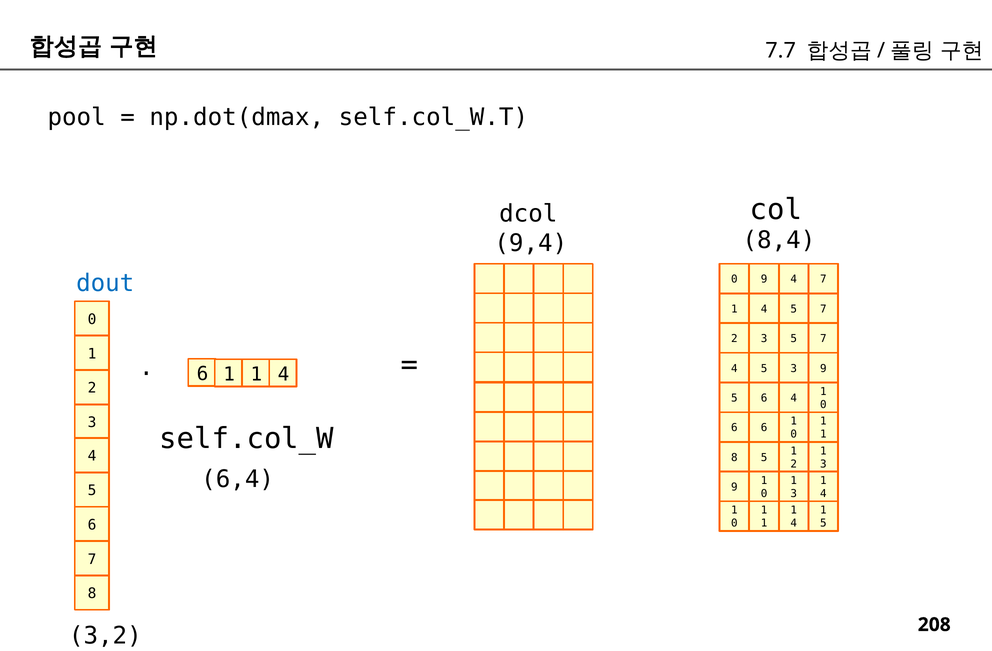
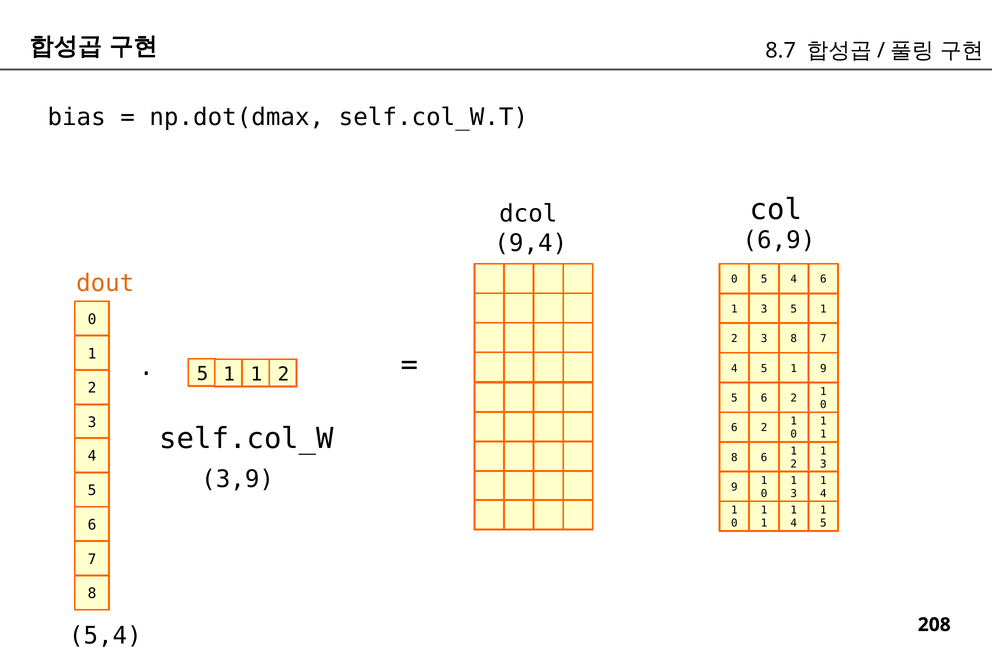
7.7: 7.7 -> 8.7 (781, 51)
pool: pool -> bias (77, 117)
8,4: 8,4 -> 6,9 (779, 240)
dout colour: blue -> orange (105, 284)
0 9: 9 -> 5 (764, 280)
7: 7 -> 6 (823, 280)
4: 4 -> 3 (764, 309)
7: 7 -> 1 (823, 309)
3 5: 5 -> 8 (794, 339)
6: 6 -> 5 (203, 374)
4: 4 -> 2 (284, 375)
4 5 3: 3 -> 1 (794, 369)
5 6 4: 4 -> 2 (794, 398)
6: 6 -> 2 (764, 428)
8 5: 5 -> 6 (764, 458)
6,4: 6,4 -> 3,9 (238, 480)
3,2: 3,2 -> 5,4 (105, 636)
